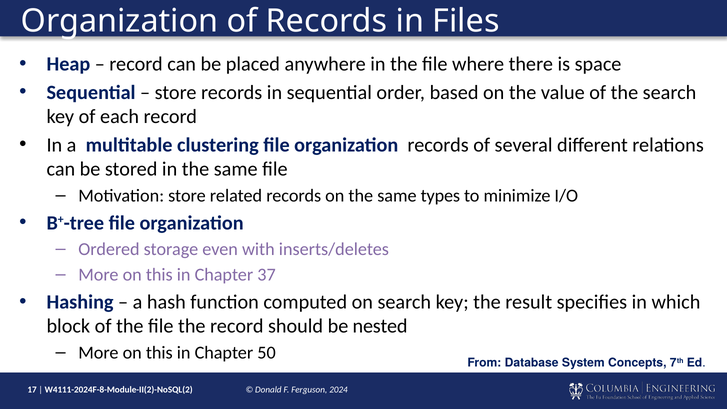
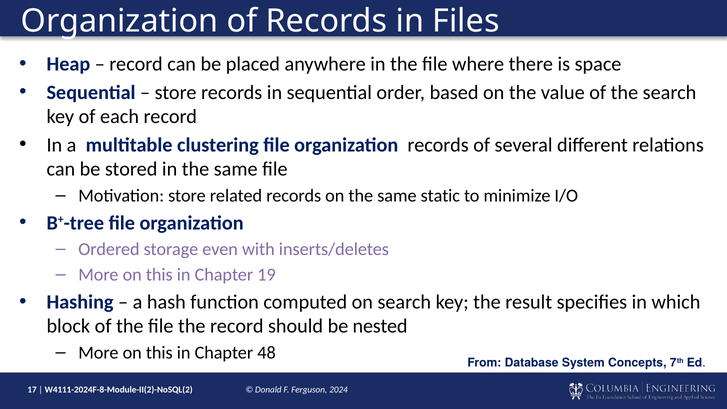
types: types -> static (440, 196)
37: 37 -> 19 (267, 275)
50: 50 -> 48 (267, 353)
